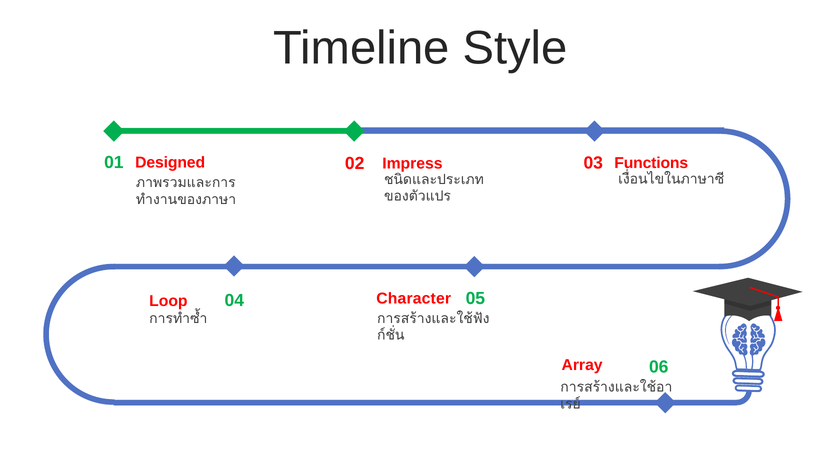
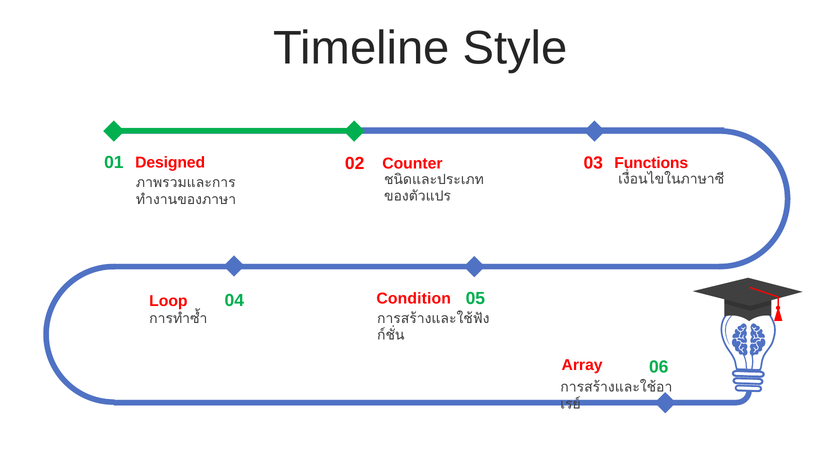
Impress: Impress -> Counter (412, 164)
Character: Character -> Condition (414, 299)
